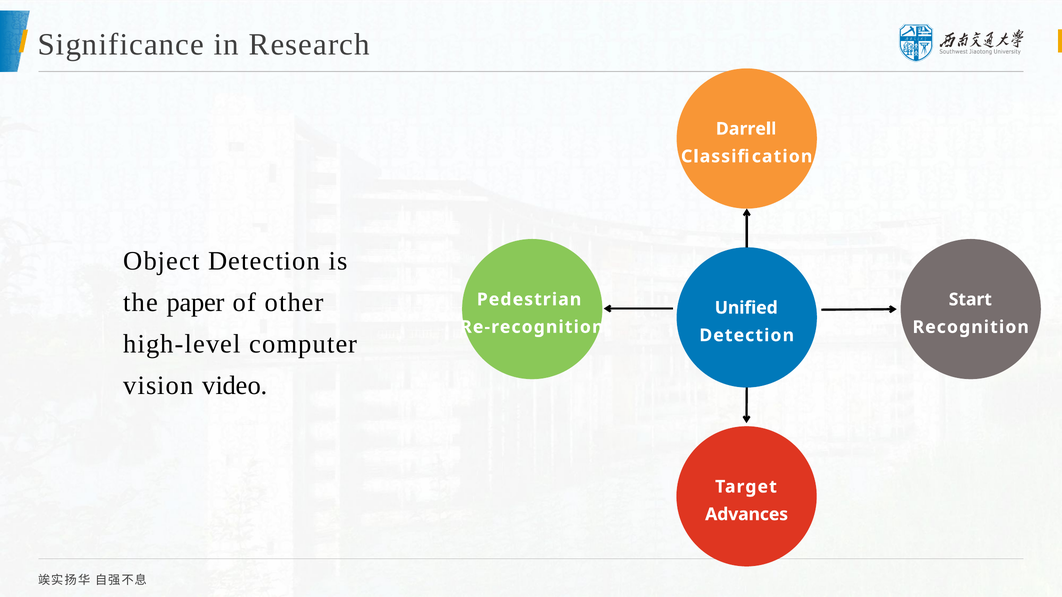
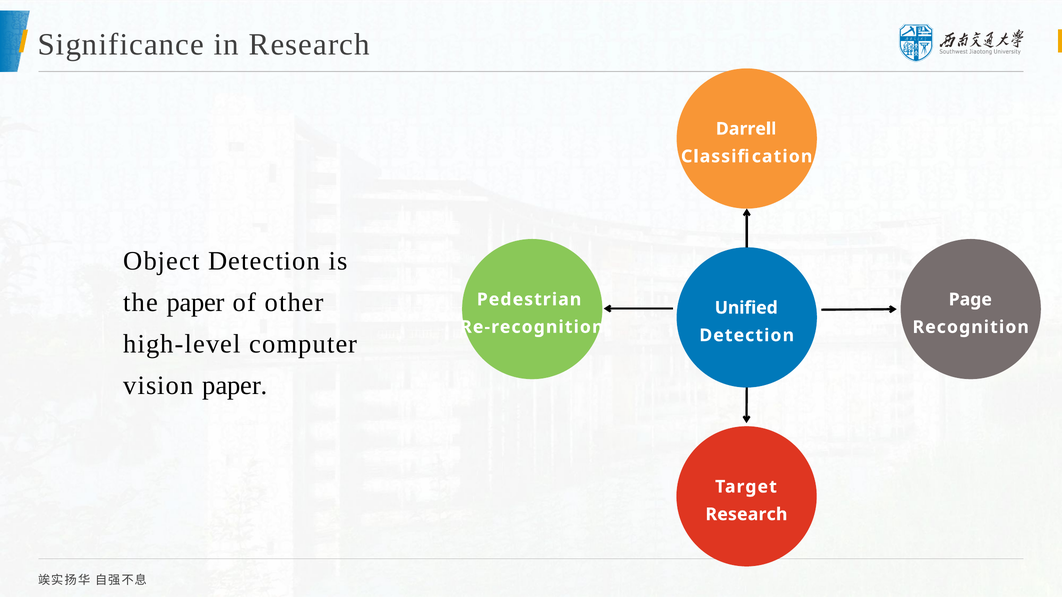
Start: Start -> Page (970, 300)
vision video: video -> paper (235, 386)
Advances: Advances -> Research (746, 515)
